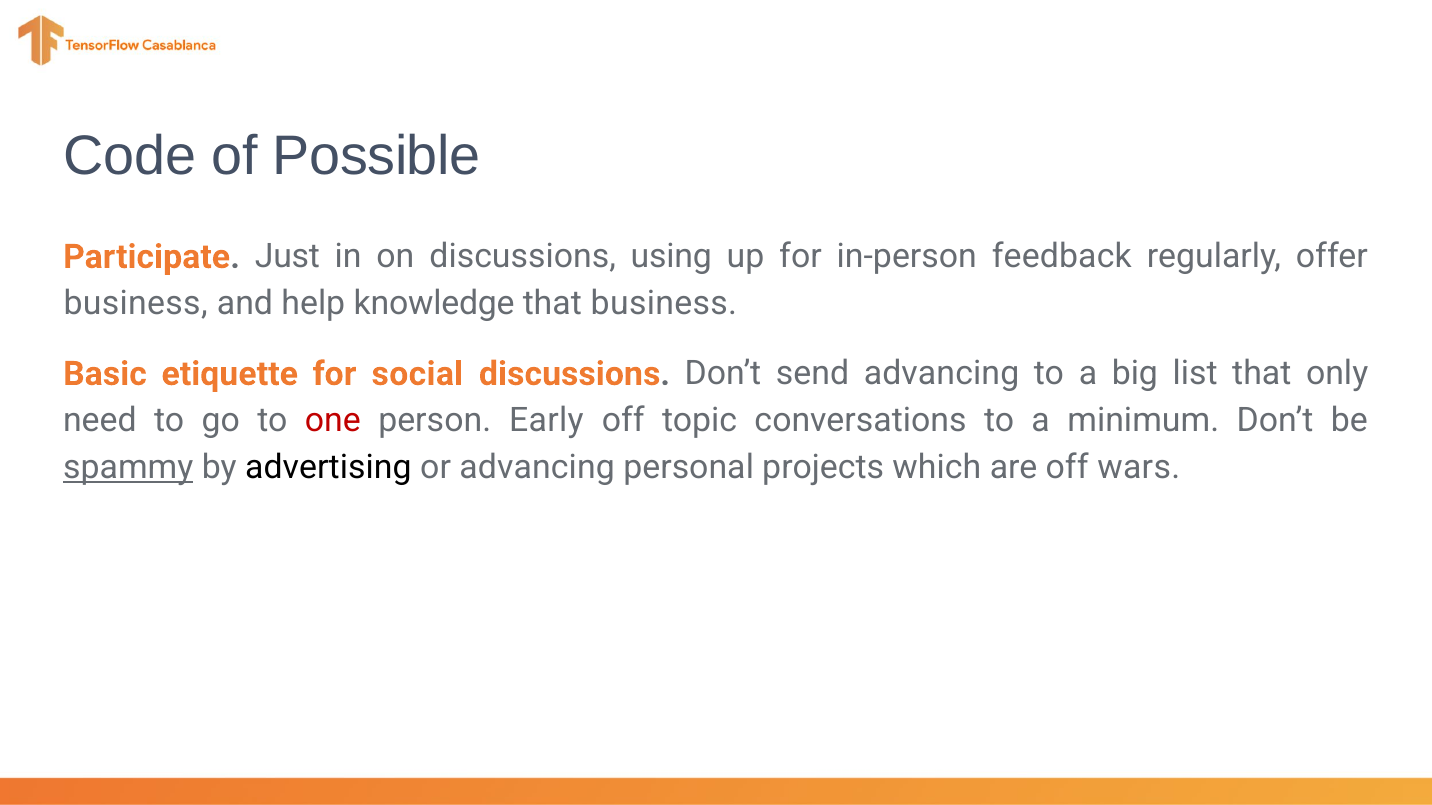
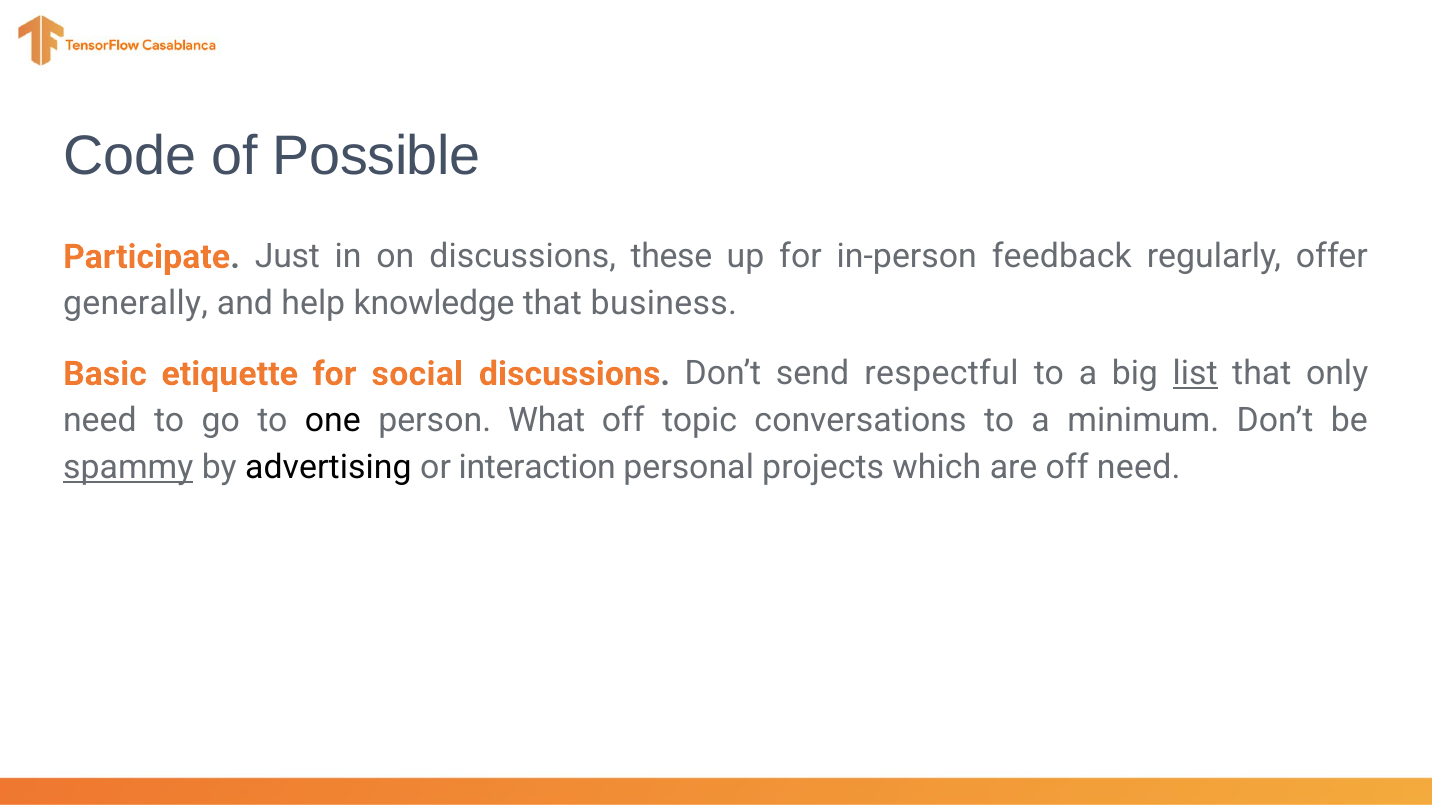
using: using -> these (671, 257)
business: business -> generally (136, 304)
send advancing: advancing -> respectful (941, 374)
list underline: none -> present (1195, 374)
one colour: red -> black (333, 421)
Early: Early -> What (547, 421)
or advancing: advancing -> interaction (537, 467)
off wars: wars -> need (1139, 467)
